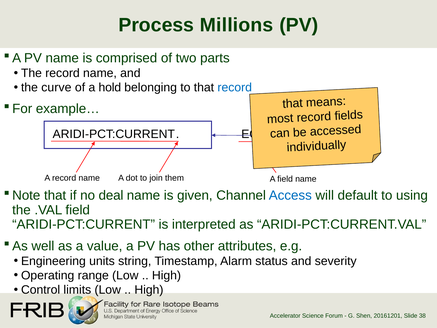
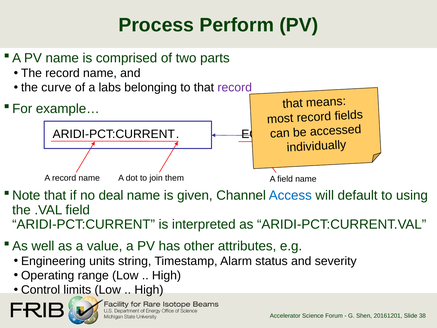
Millions: Millions -> Perform (237, 25)
hold: hold -> labs (110, 87)
record colour: blue -> purple (235, 87)
